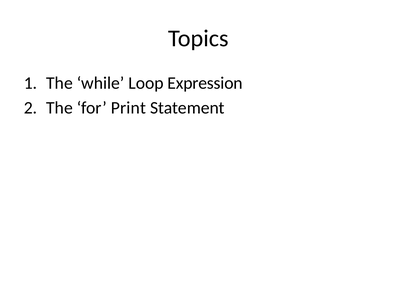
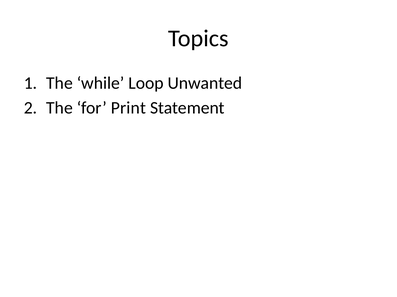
Expression: Expression -> Unwanted (205, 83)
